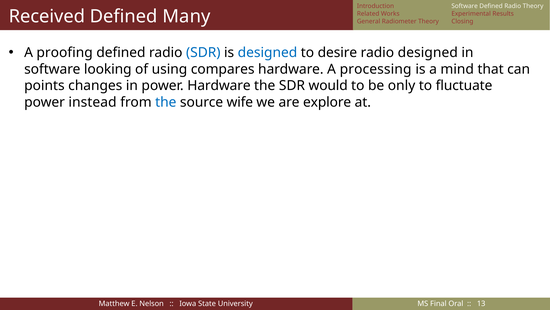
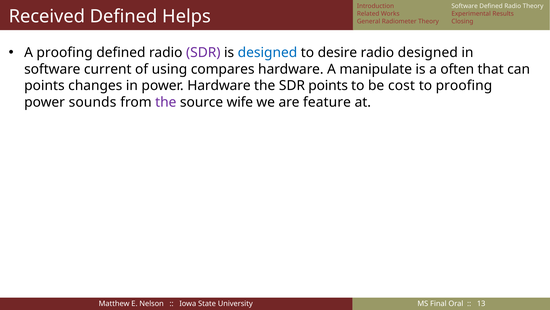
Many: Many -> Helps (187, 16)
SDR colour: blue -> purple (203, 53)
looking: looking -> current (108, 69)
processing: processing -> manipulate (376, 69)
mind: mind -> often (457, 69)
SDR would: would -> points (328, 86)
only: only -> cost (401, 86)
to fluctuate: fluctuate -> proofing (464, 86)
instead: instead -> sounds (93, 102)
the colour: blue -> purple (166, 102)
explore: explore -> feature (327, 102)
